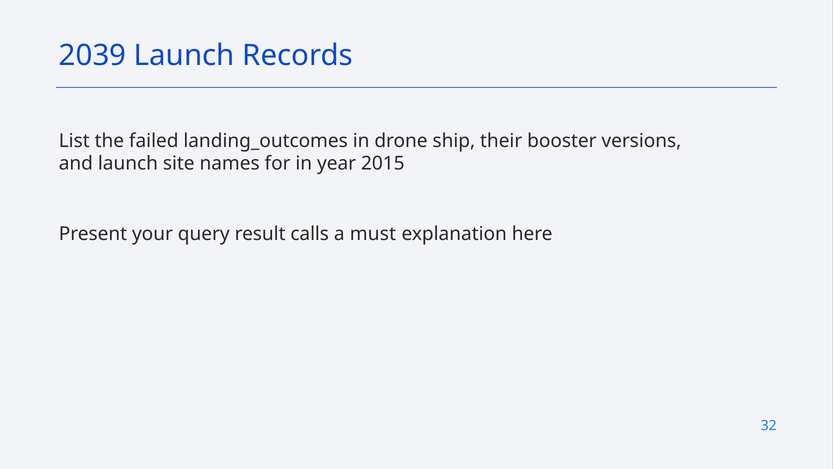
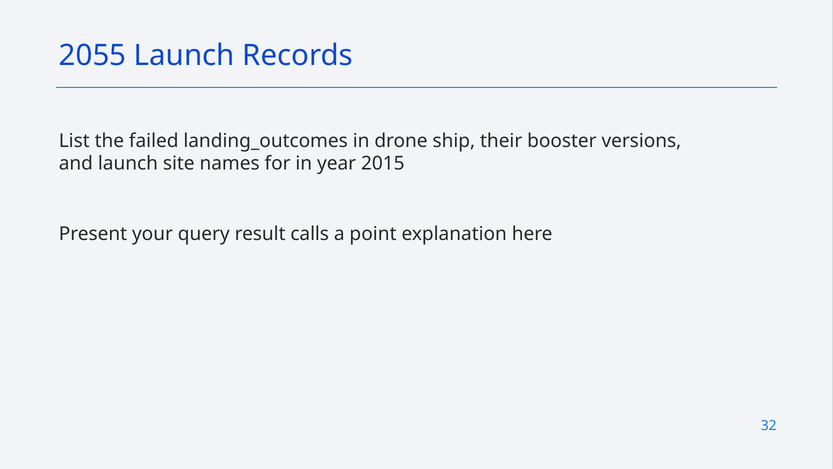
2039: 2039 -> 2055 (93, 56)
must: must -> point (373, 234)
